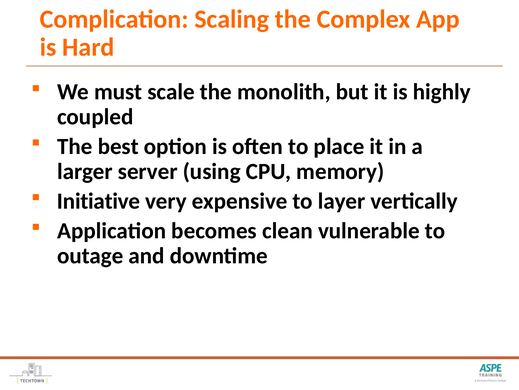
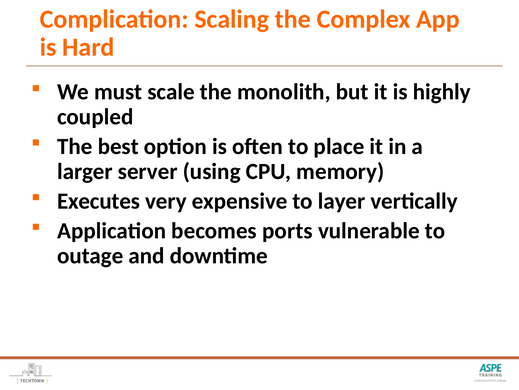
Initiative: Initiative -> Executes (99, 201)
clean: clean -> ports (287, 230)
